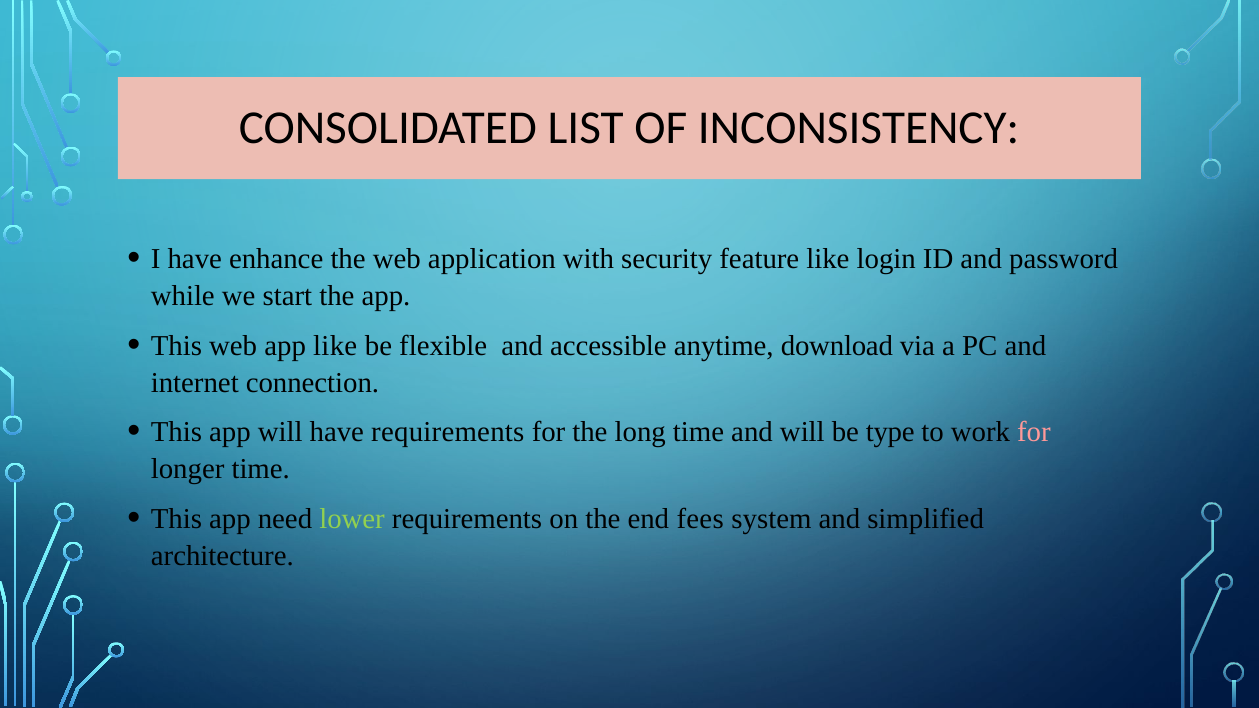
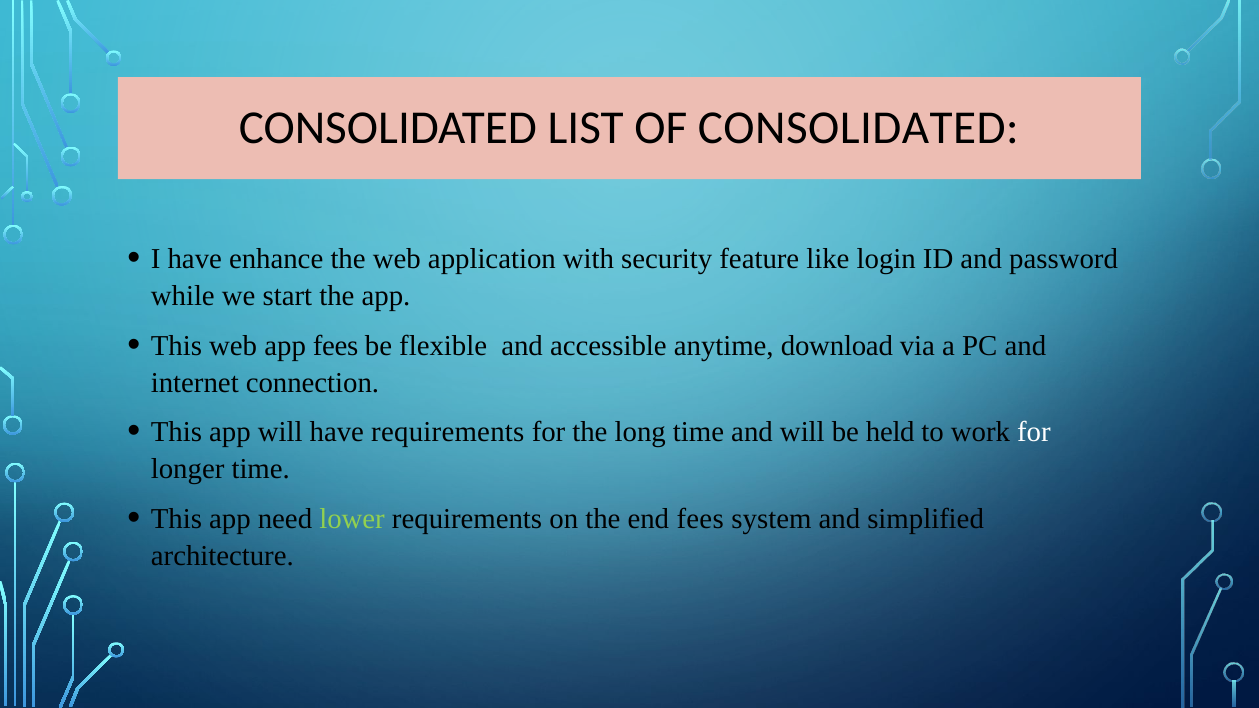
OF INCONSISTENCY: INCONSISTENCY -> CONSOLIDATED (858, 128)
app like: like -> fees (336, 346)
type: type -> held (890, 432)
for colour: pink -> white (1034, 432)
